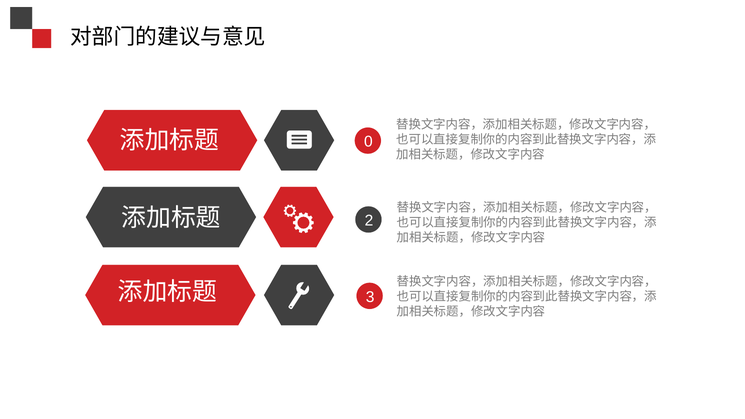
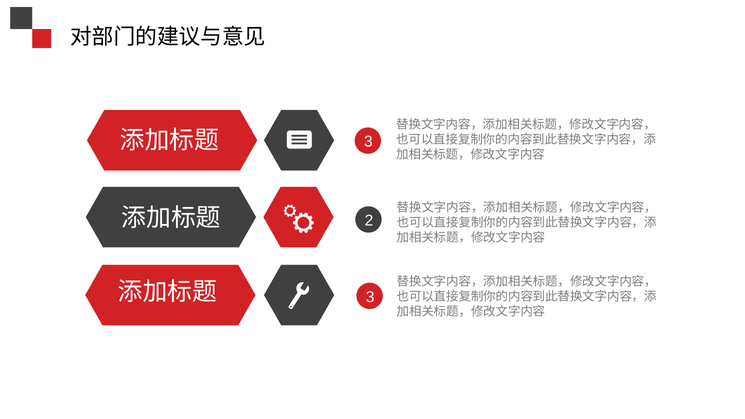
0: 0 -> 3 (368, 142)
